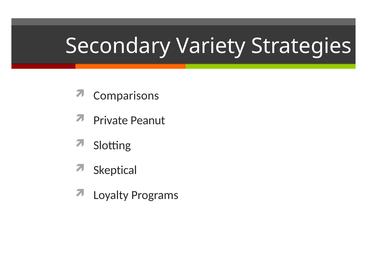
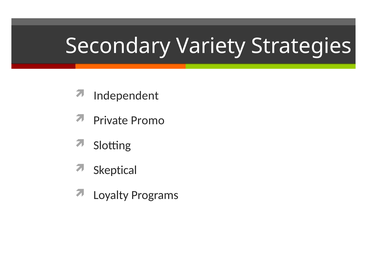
Comparisons: Comparisons -> Independent (126, 96)
Peanut: Peanut -> Promo (148, 121)
